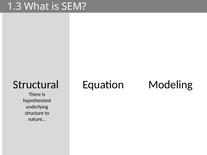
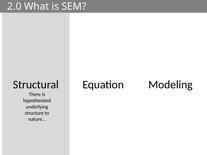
1.3: 1.3 -> 2.0 (14, 6)
